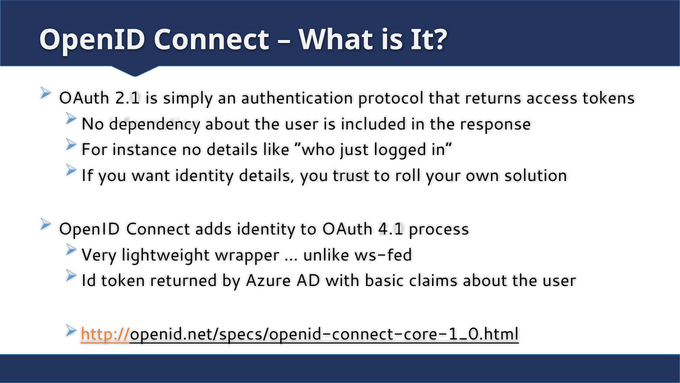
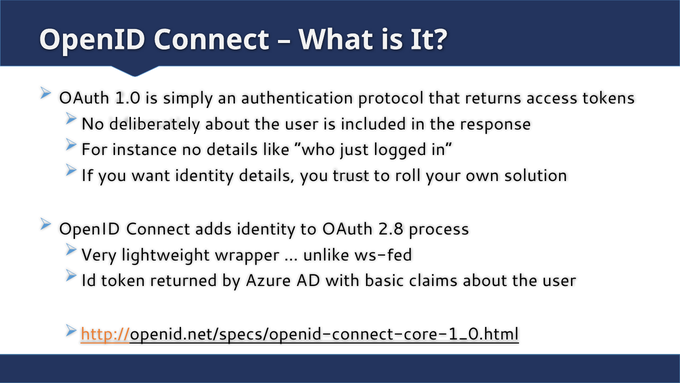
2.1: 2.1 -> 1.0 (127, 98)
dependency: dependency -> deliberately (155, 124)
4.1: 4.1 -> 2.8 (391, 229)
